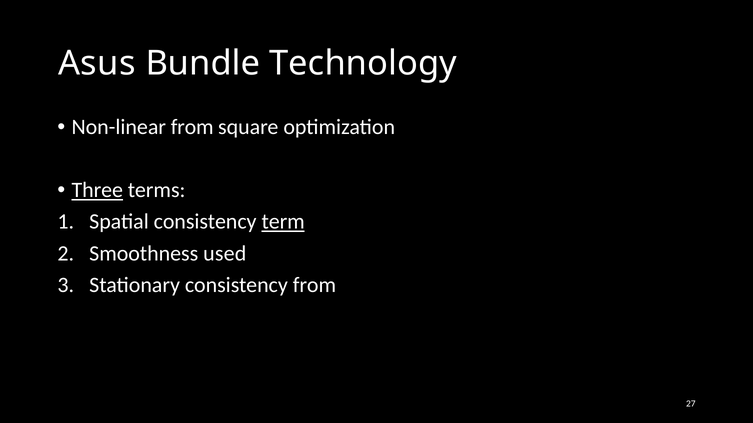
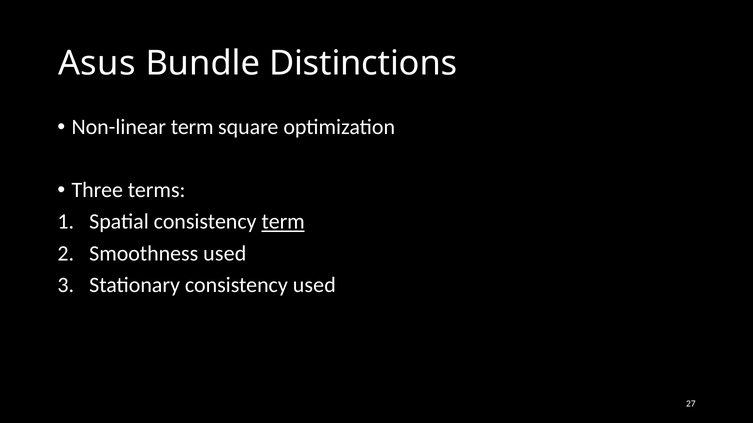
Technology: Technology -> Distinctions (363, 63)
Non-linear from: from -> term (192, 127)
Three underline: present -> none (97, 190)
consistency from: from -> used (314, 285)
